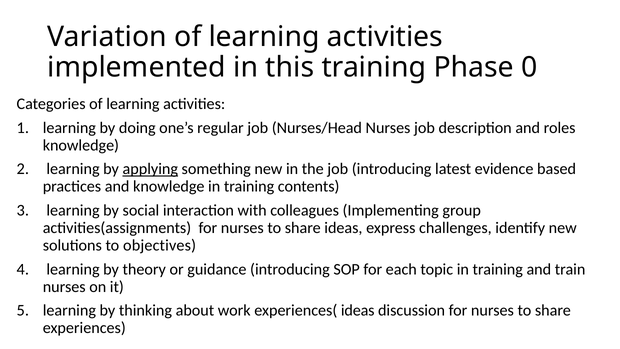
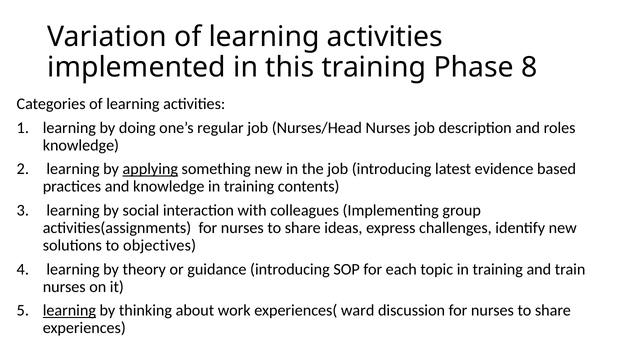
0: 0 -> 8 (529, 67)
learning underline: none -> present (69, 310)
experiences( ideas: ideas -> ward (358, 310)
